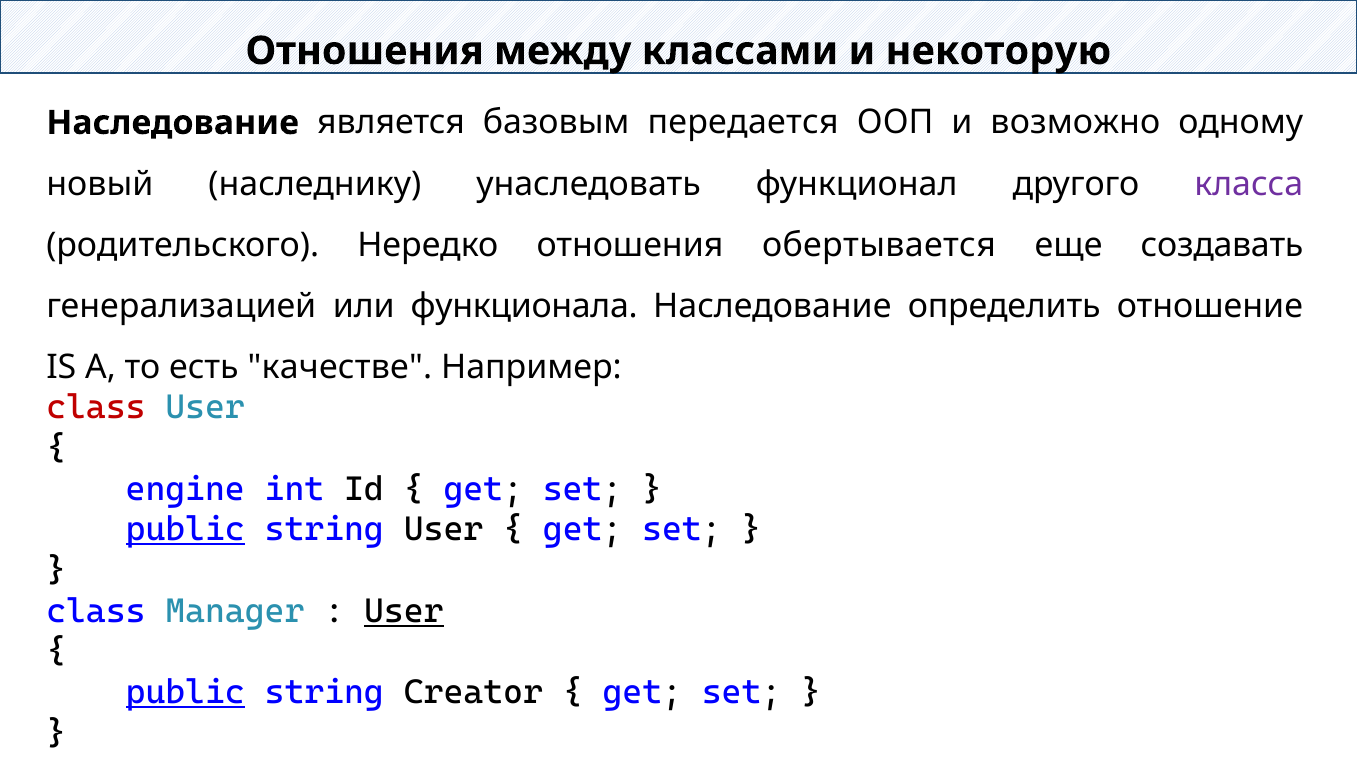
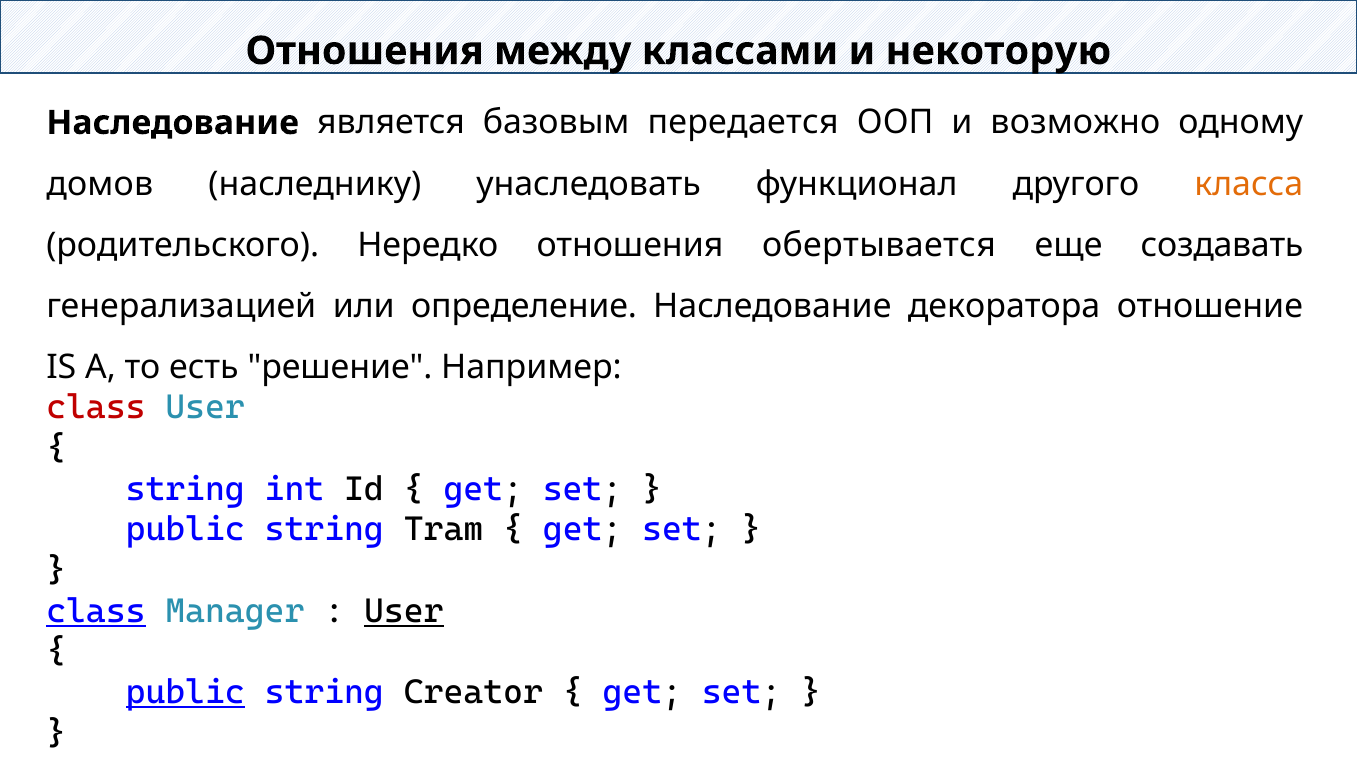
новый: новый -> домов (100, 184)
класса colour: purple -> orange (1249, 184)
функционала: функционала -> определение (524, 306)
определить: определить -> декоратора (1004, 306)
качестве: качестве -> решение (340, 367)
engine: engine -> string (185, 489)
public underline: present -> none (185, 530)
string User: User -> Tram (444, 530)
class underline: none -> present (96, 611)
